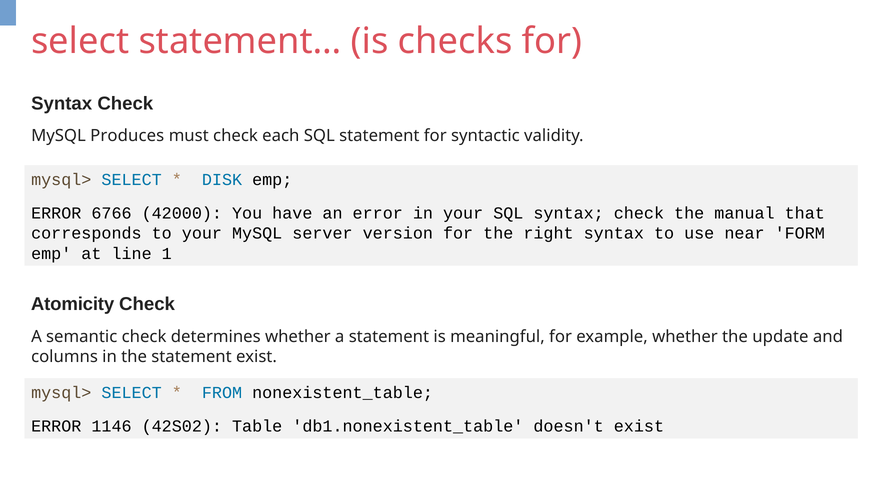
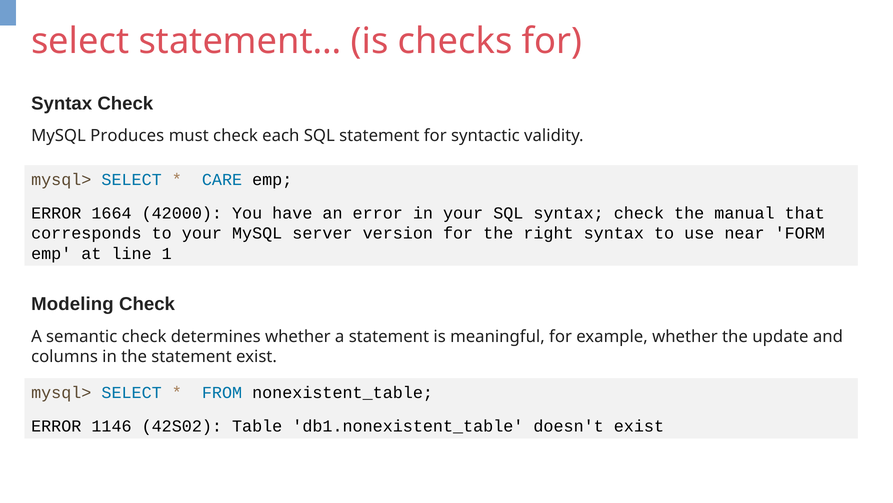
DISK: DISK -> CARE (222, 179)
6766: 6766 -> 1664 (112, 213)
Atomicity: Atomicity -> Modeling (72, 304)
